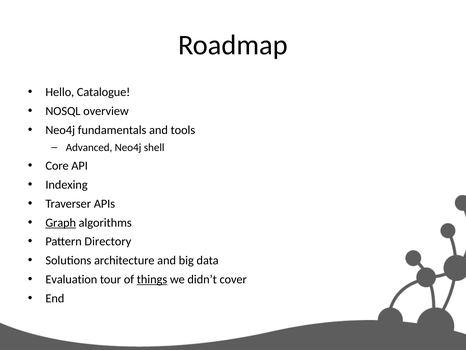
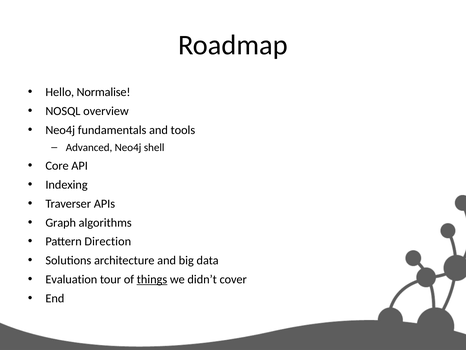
Catalogue: Catalogue -> Normalise (104, 92)
Graph underline: present -> none (61, 222)
Directory: Directory -> Direction (108, 241)
